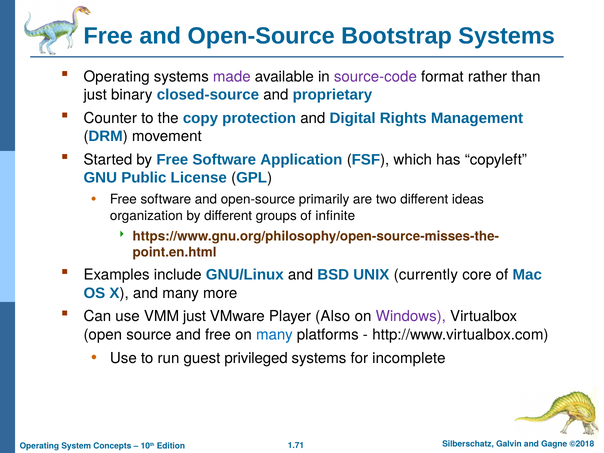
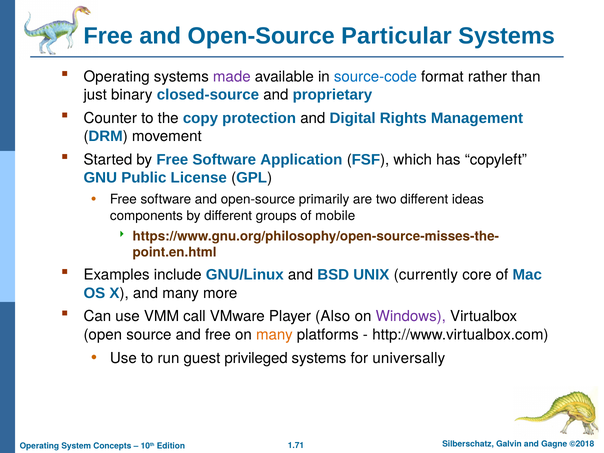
Bootstrap: Bootstrap -> Particular (396, 36)
source-code colour: purple -> blue (375, 77)
organization: organization -> components (146, 216)
infinite: infinite -> mobile (335, 216)
VMM just: just -> call (194, 317)
many colour: blue -> orange (274, 335)
incomplete: incomplete -> universally (409, 358)
